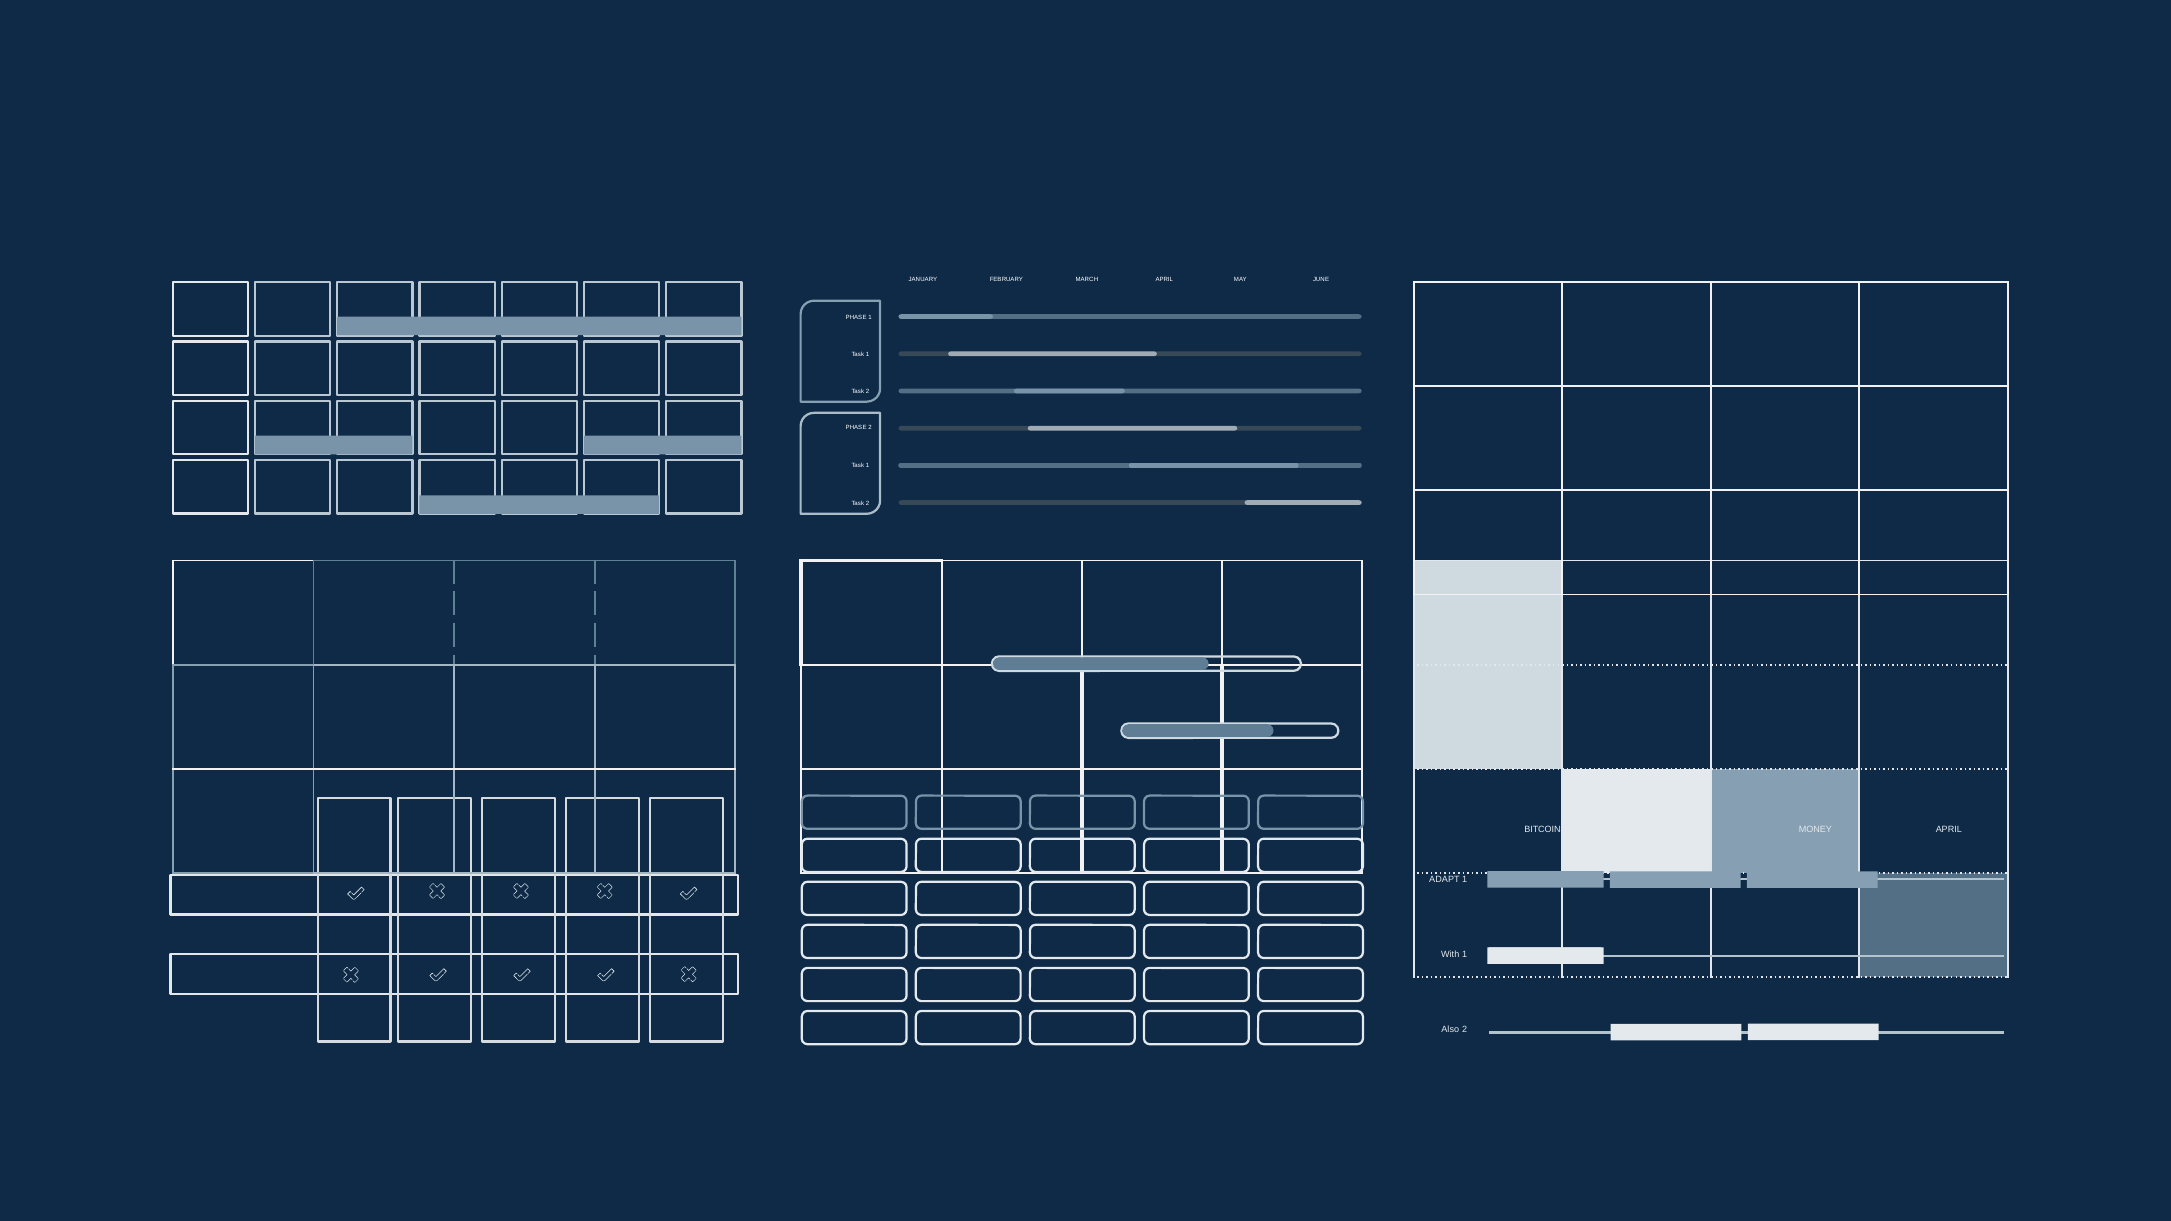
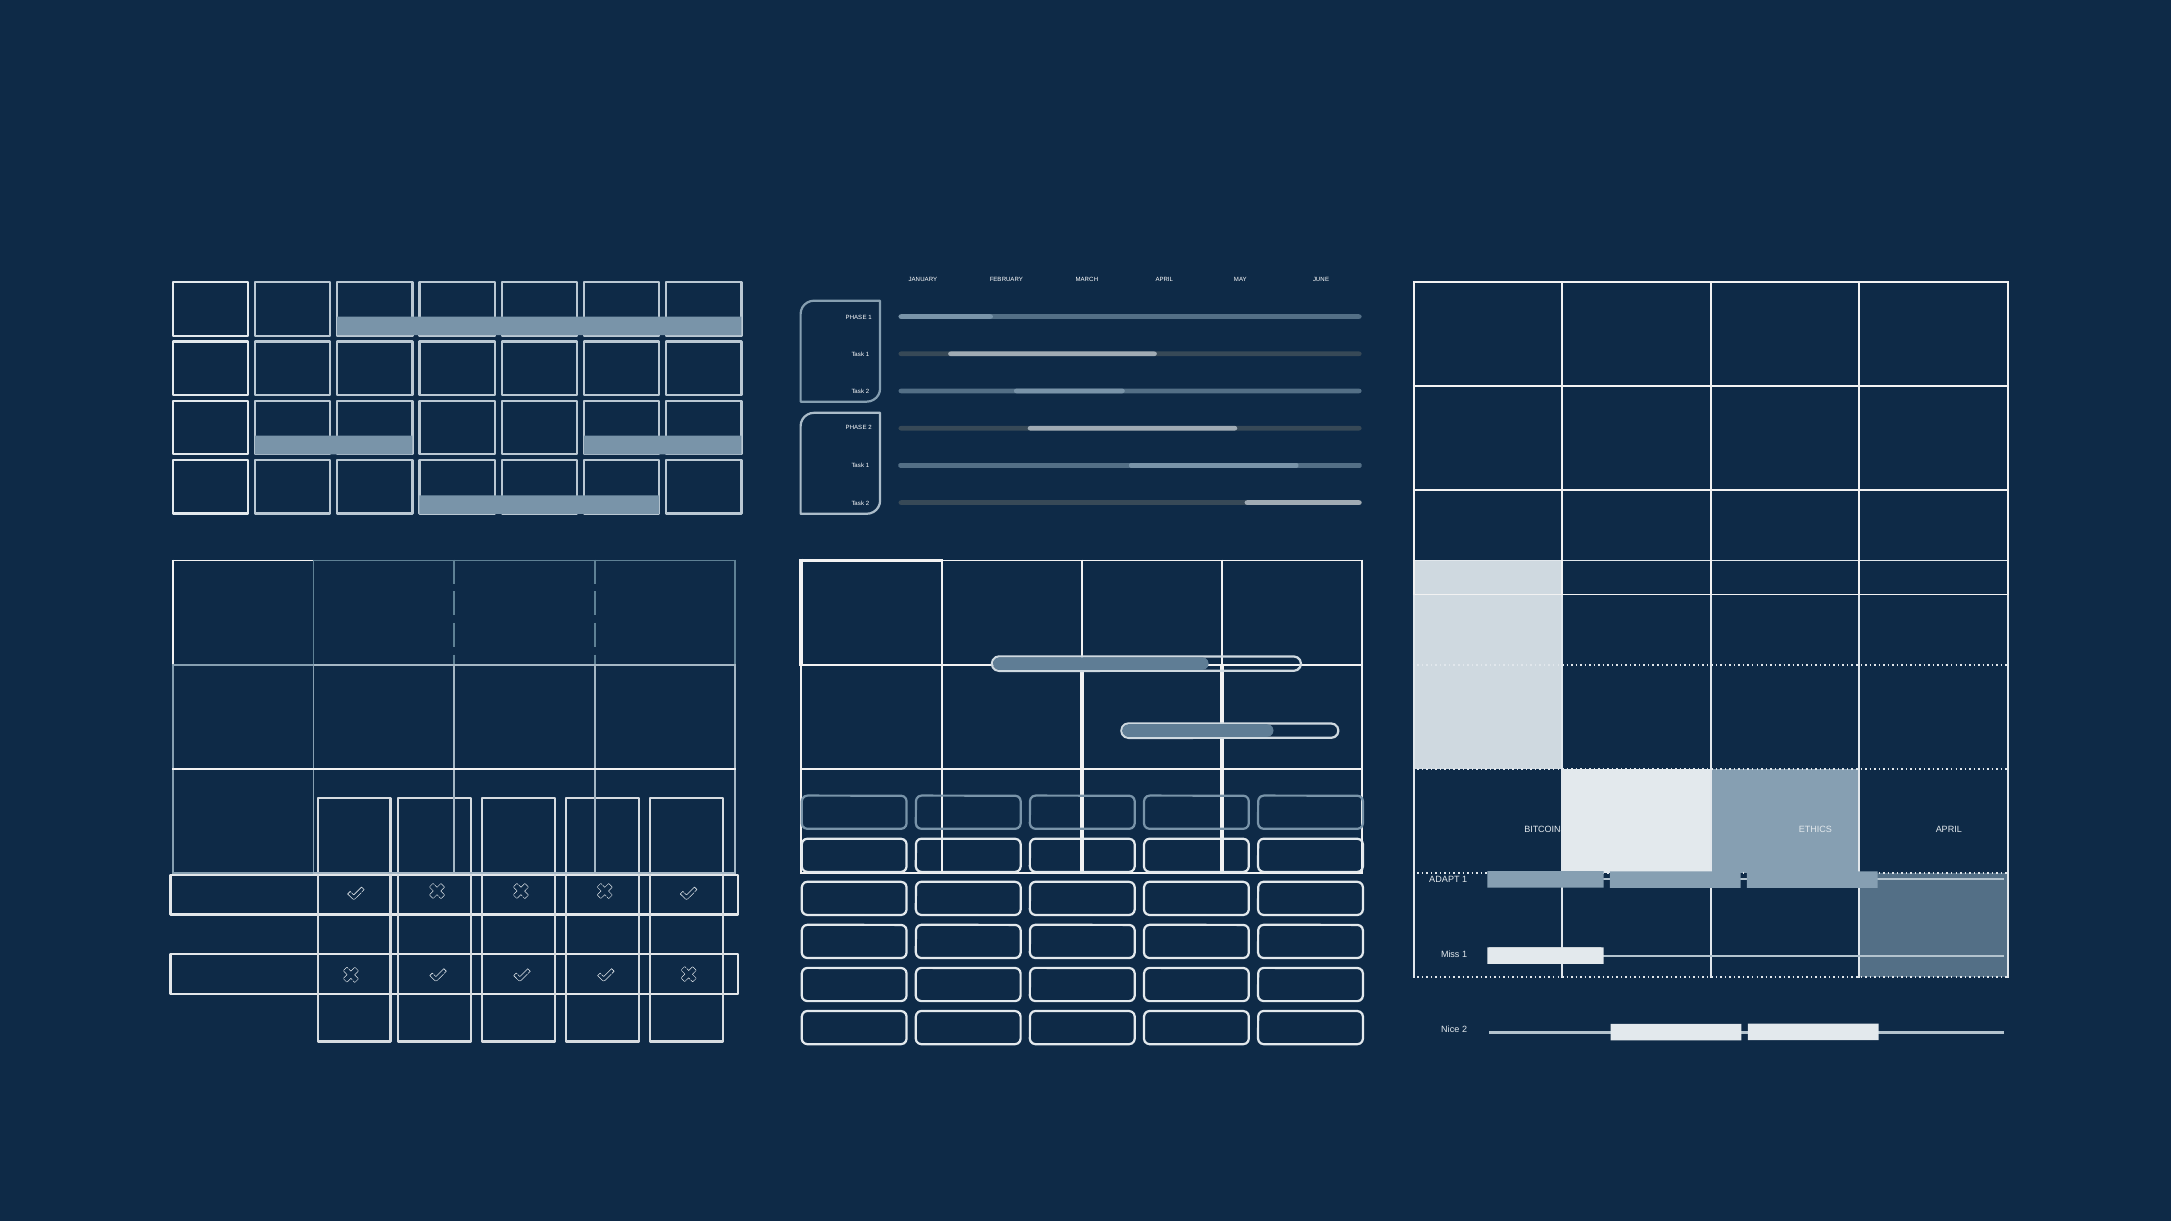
MONEY: MONEY -> ETHICS (1815, 830)
With: With -> Miss (1450, 955)
Also: Also -> Nice (1450, 1030)
